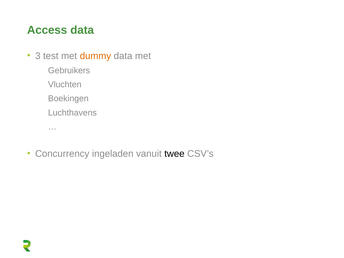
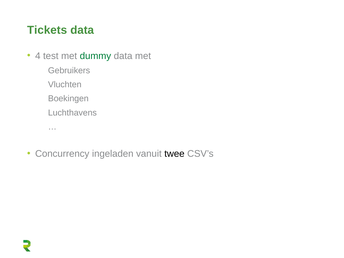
Access: Access -> Tickets (47, 30)
3: 3 -> 4 (38, 56)
dummy colour: orange -> green (95, 56)
